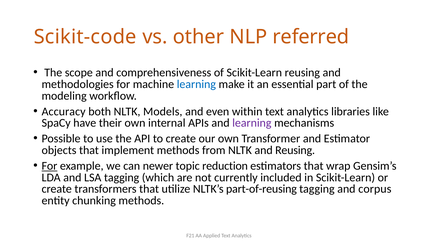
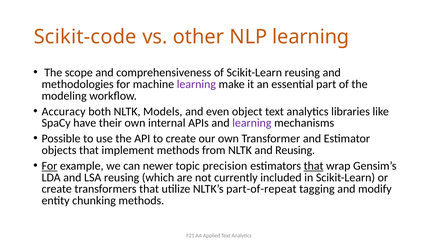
NLP referred: referred -> learning (311, 37)
learning colour: blue -> purple (196, 84)
within: within -> object (247, 111)
reduction: reduction -> precision (225, 165)
that underline: none -> present (314, 165)
LSA tagging: tagging -> reusing (122, 177)
part-of-reusing: part-of-reusing -> part-of-repeat (261, 189)
corpus: corpus -> modify (375, 189)
